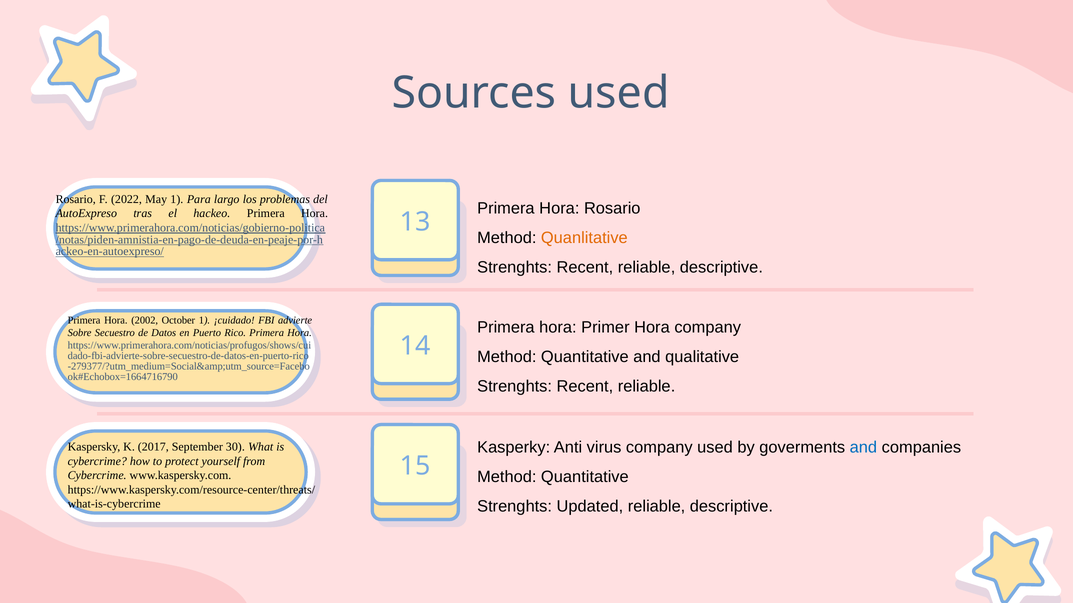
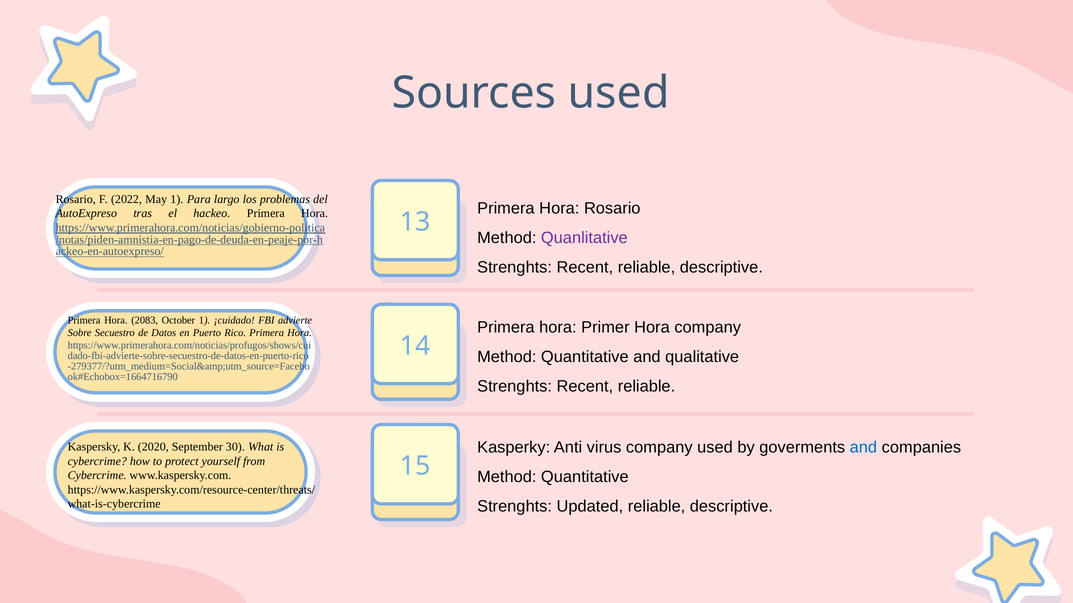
Quanlitative colour: orange -> purple (584, 238)
2002: 2002 -> 2083 (145, 321)
2017: 2017 -> 2020 (153, 447)
